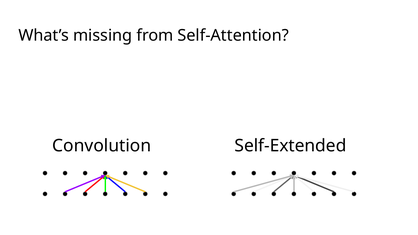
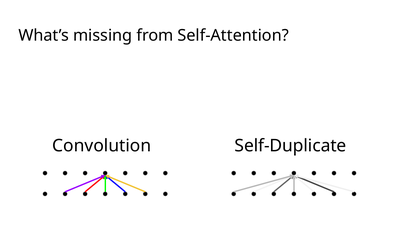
Self-Extended: Self-Extended -> Self-Duplicate (290, 146)
